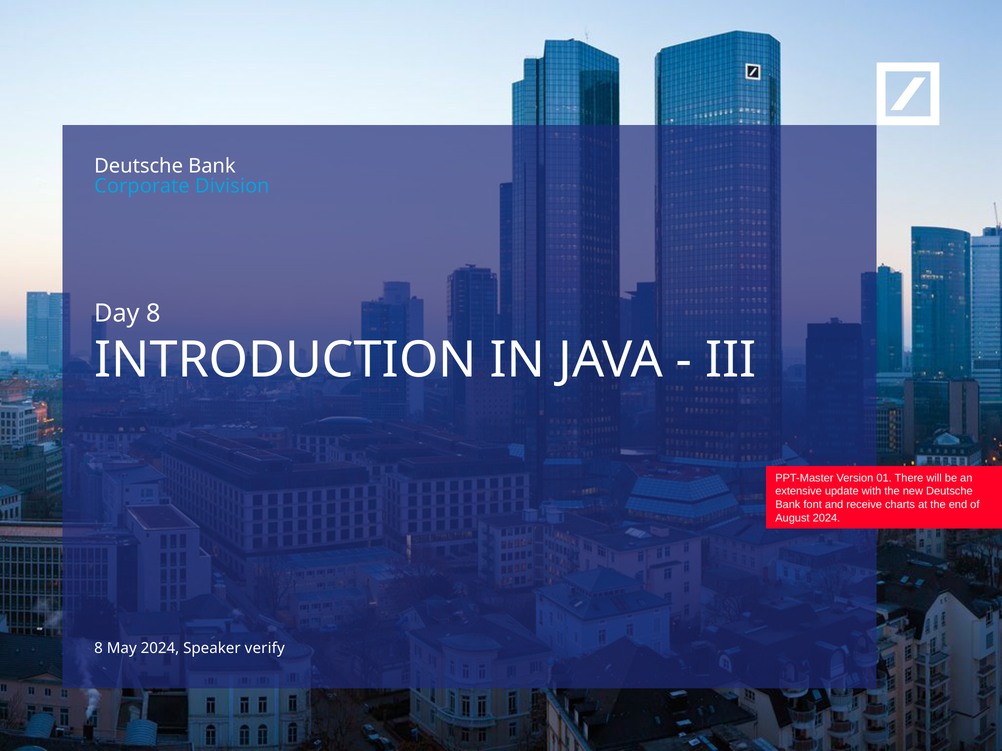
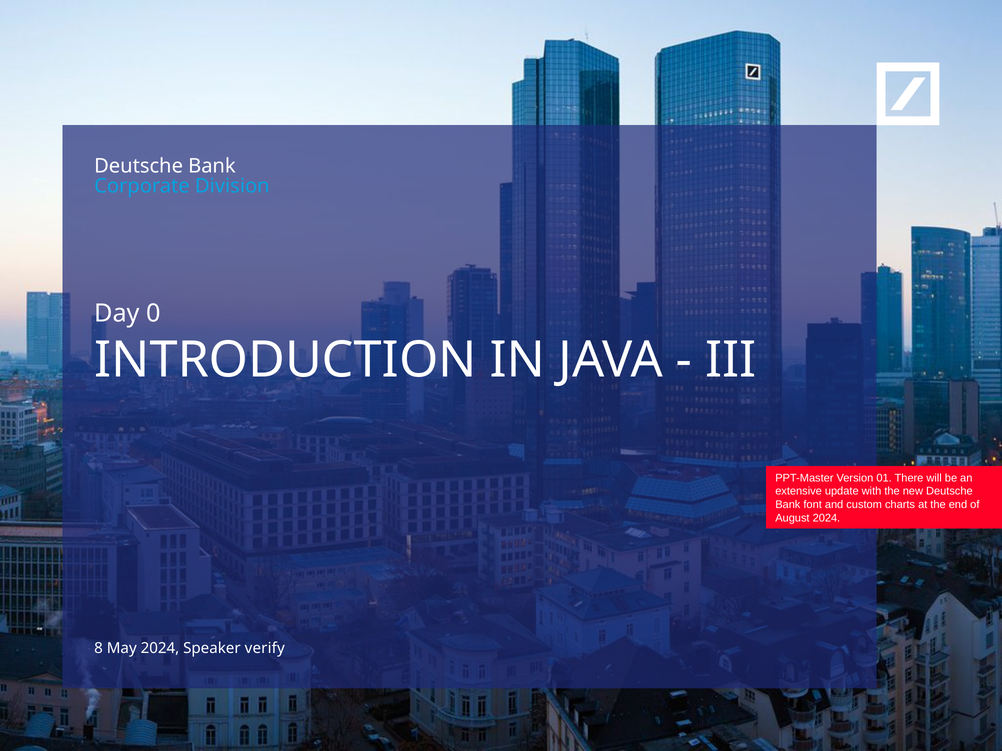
Day 8: 8 -> 0 (154, 313)
receive: receive -> custom (864, 505)
